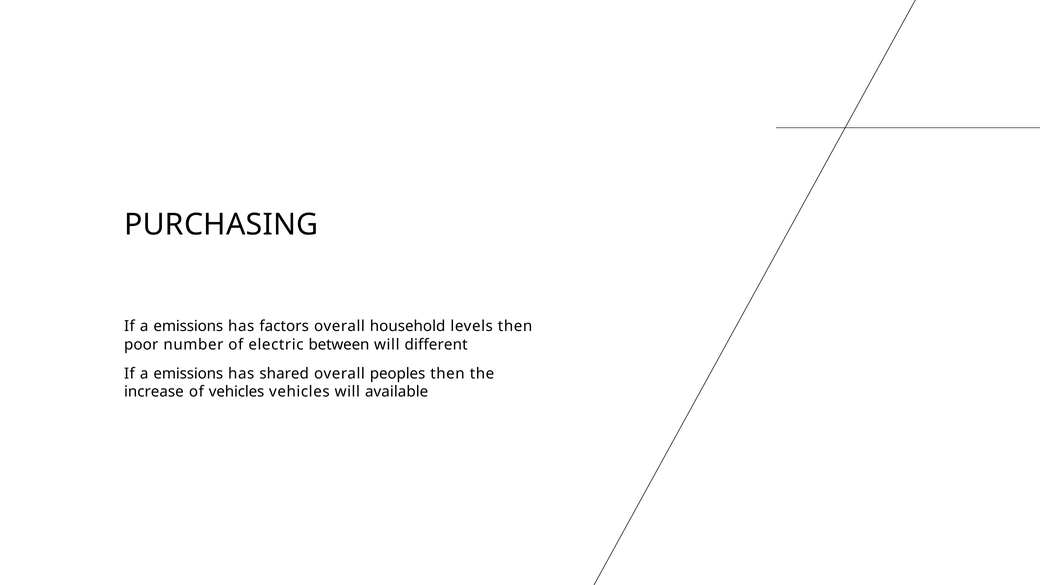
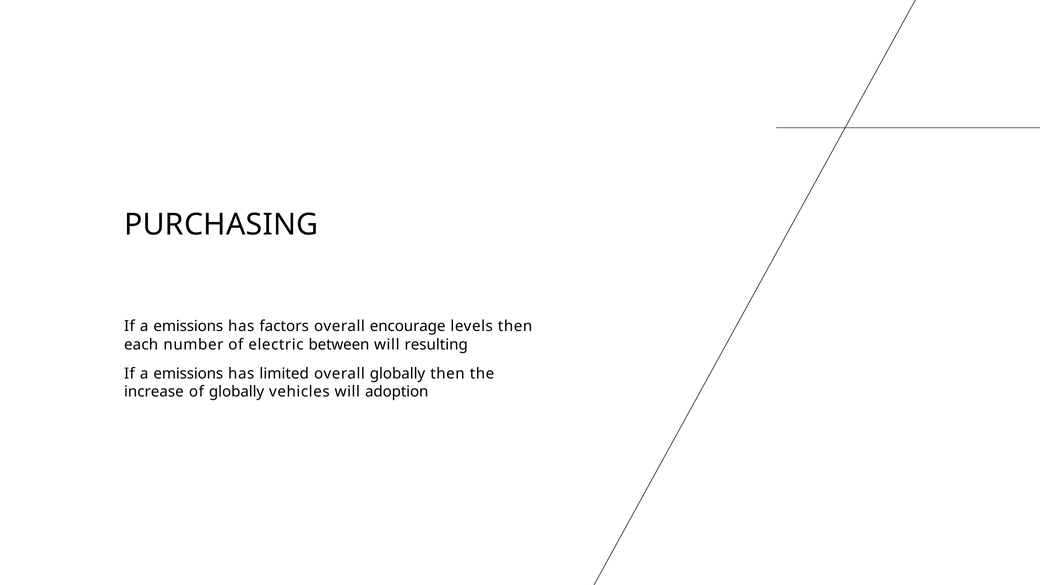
household: household -> encourage (408, 326)
poor: poor -> each (141, 345)
different: different -> resulting (436, 345)
shared: shared -> limited (284, 374)
overall peoples: peoples -> globally (398, 374)
of vehicles: vehicles -> globally (237, 392)
available: available -> adoption (397, 392)
